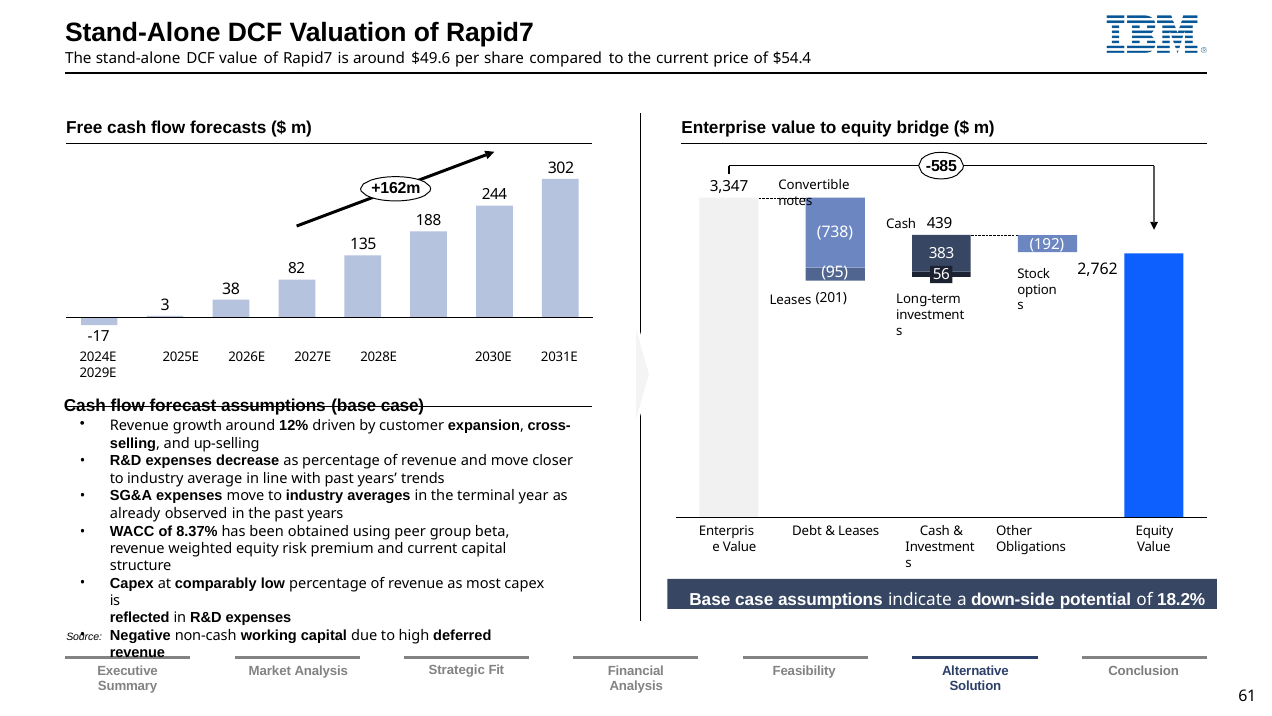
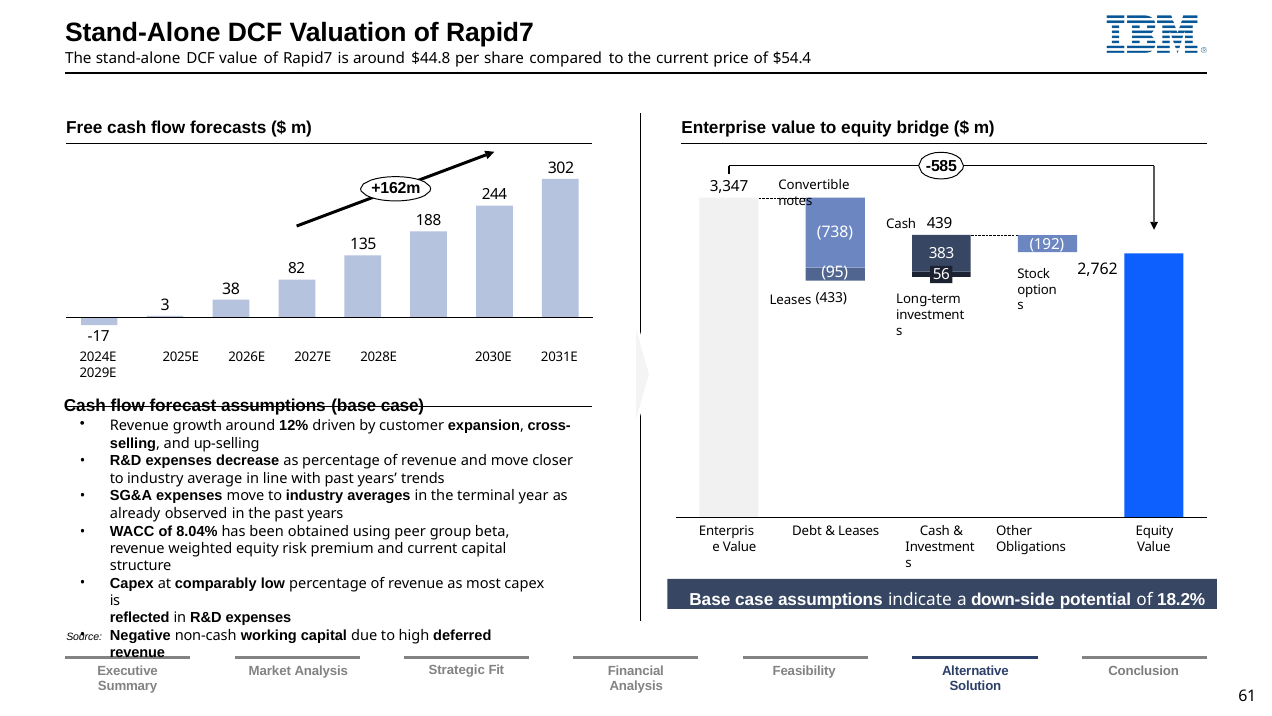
$49.6: $49.6 -> $44.8 (431, 59)
201: 201 -> 433 (831, 298)
8.37%: 8.37% -> 8.04% (197, 531)
